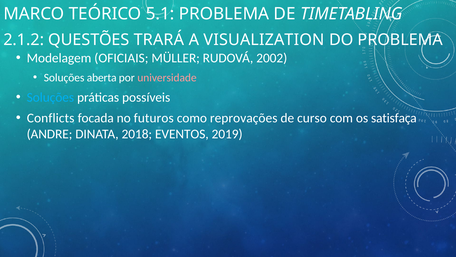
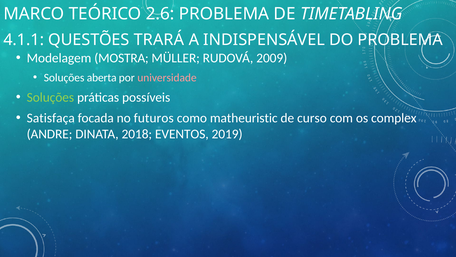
5.1: 5.1 -> 2.6 (160, 14)
2.1.2: 2.1.2 -> 4.1.1 (24, 40)
VISUALIZATION: VISUALIZATION -> INDISPENSÁVEL (264, 40)
OFICIAIS: OFICIAIS -> MOSTRA (121, 58)
2002: 2002 -> 2009 (272, 58)
Soluções colour: light blue -> light green (50, 97)
Conflicts: Conflicts -> Satisfaça (51, 118)
reprovações: reprovações -> matheuristic (244, 118)
satisfaça: satisfaça -> complex (394, 118)
